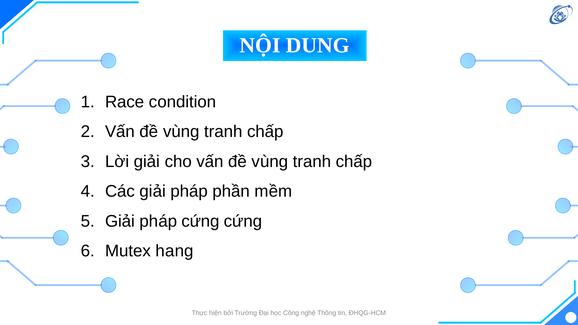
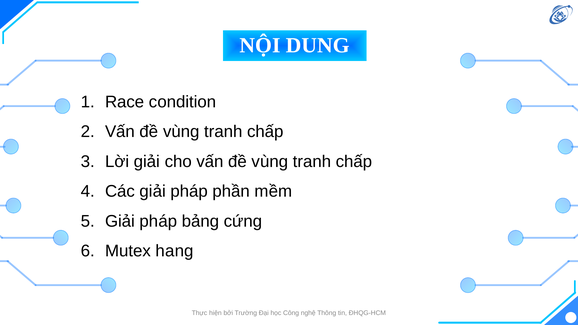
pháp cứng: cứng -> bảng (200, 221)
